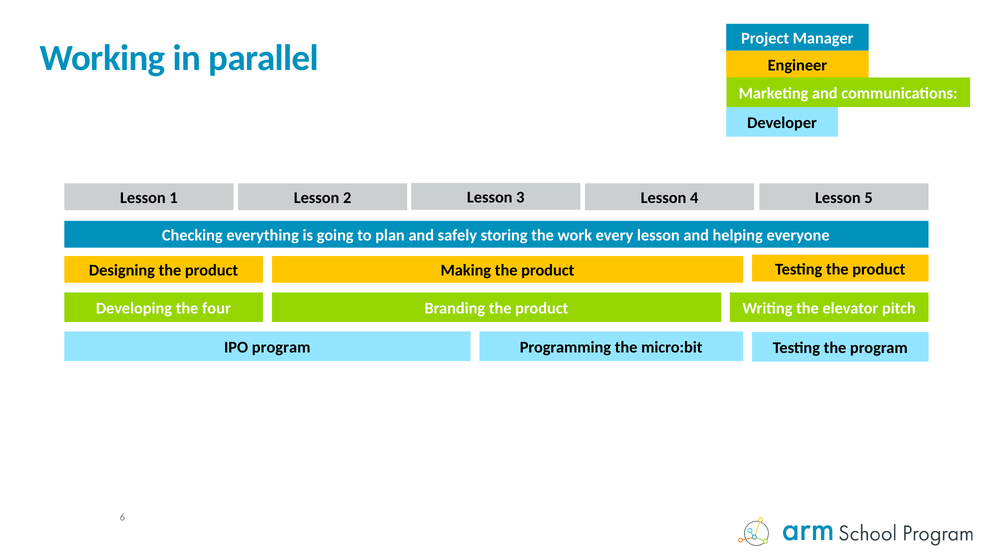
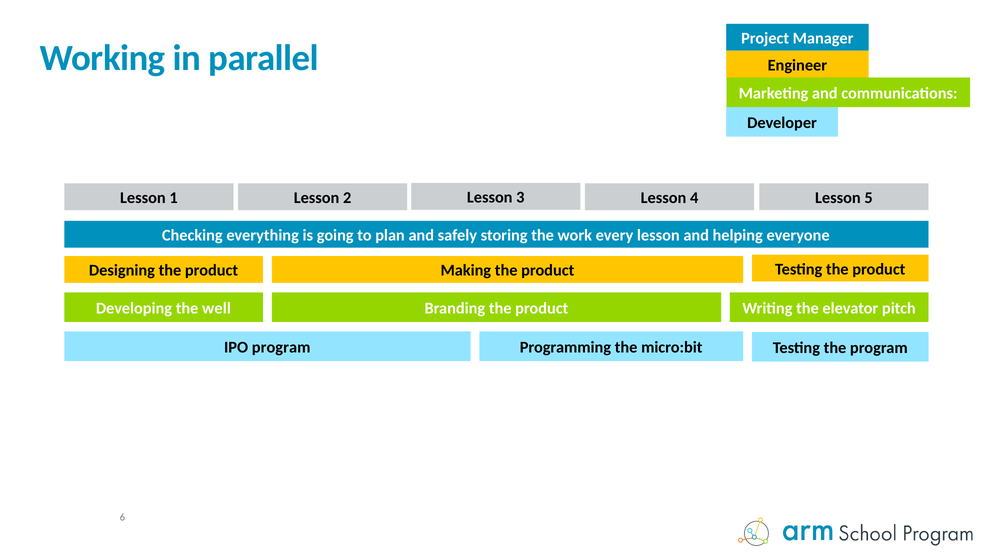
four: four -> well (217, 308)
